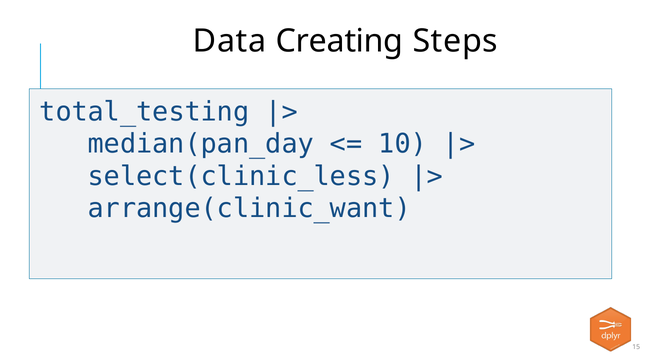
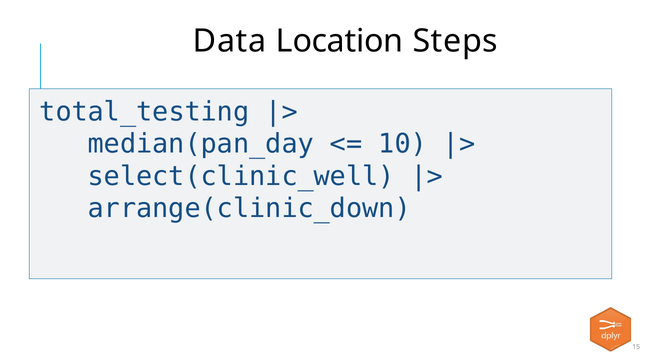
Creating: Creating -> Location (340, 41)
select(clinic_less: select(clinic_less -> select(clinic_well (241, 176)
arrange(clinic_want: arrange(clinic_want -> arrange(clinic_down (249, 208)
